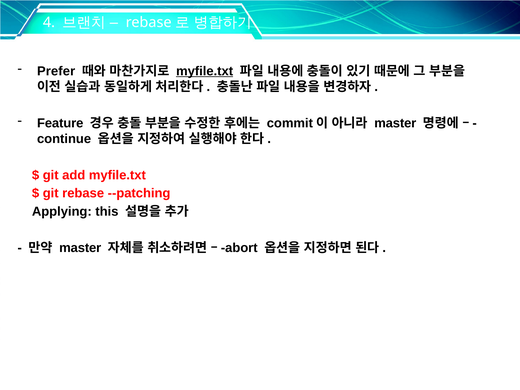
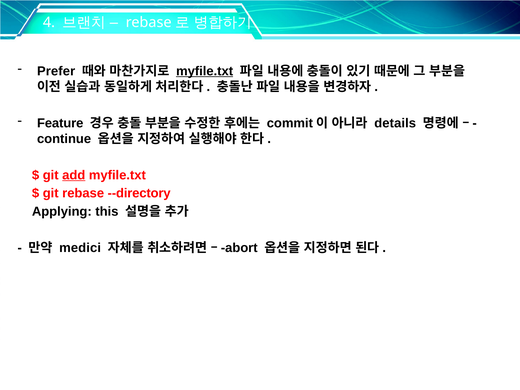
master: master -> details (395, 123)
add underline: none -> present (74, 175)
--patching: --patching -> --directory (139, 193)
master: master -> medici (80, 248)
